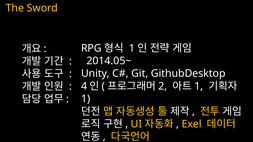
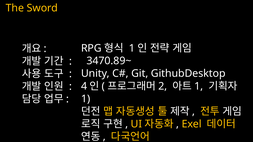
2014.05~: 2014.05~ -> 3470.89~ (109, 61)
